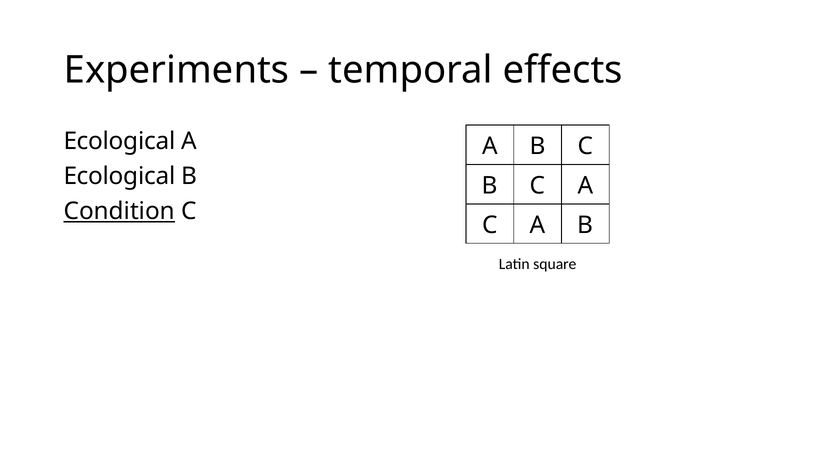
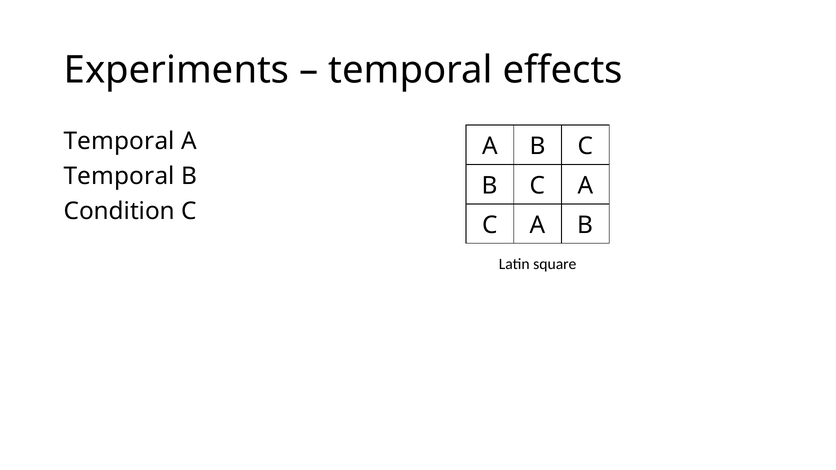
Ecological: Ecological -> Temporal (119, 141)
Ecological: Ecological -> Temporal (119, 176)
Condition underline: present -> none (119, 211)
